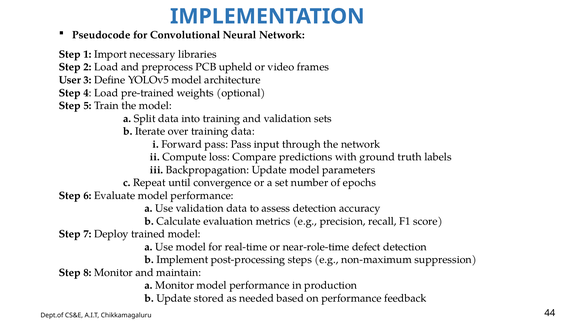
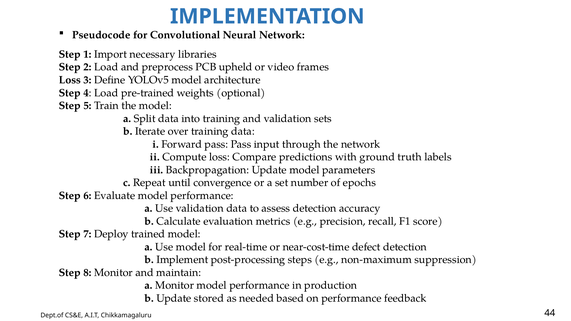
User: User -> Loss (70, 80)
near-role-time: near-role-time -> near-cost-time (316, 247)
